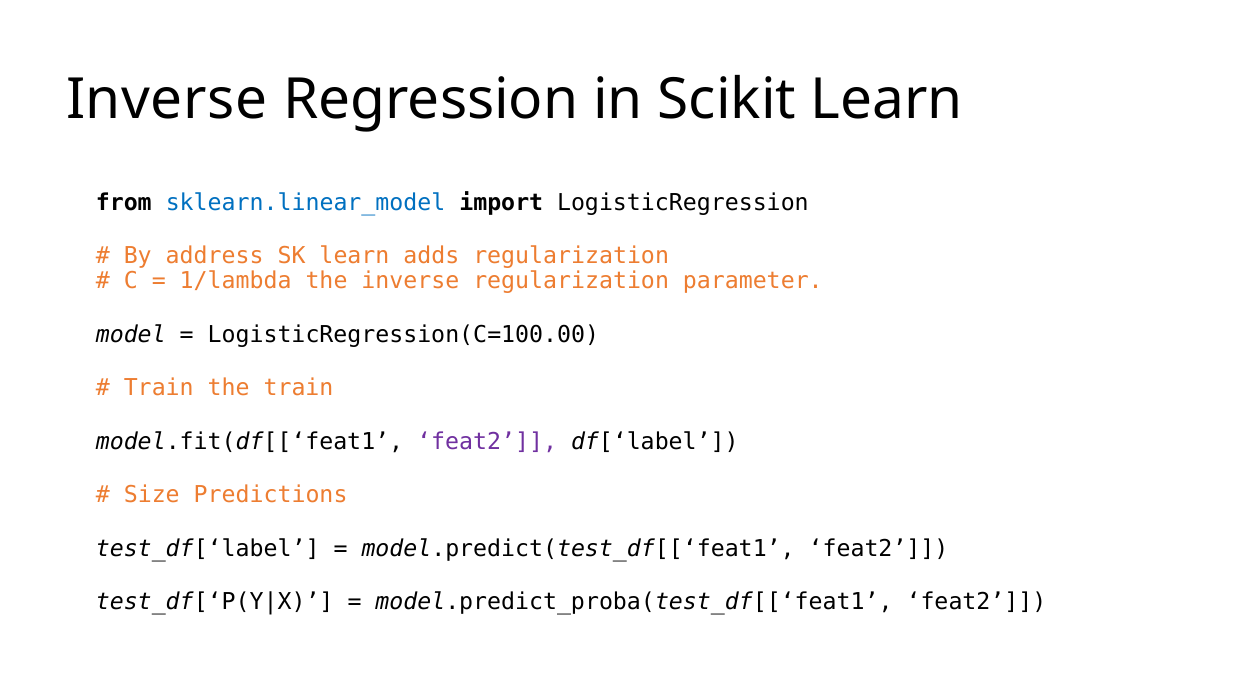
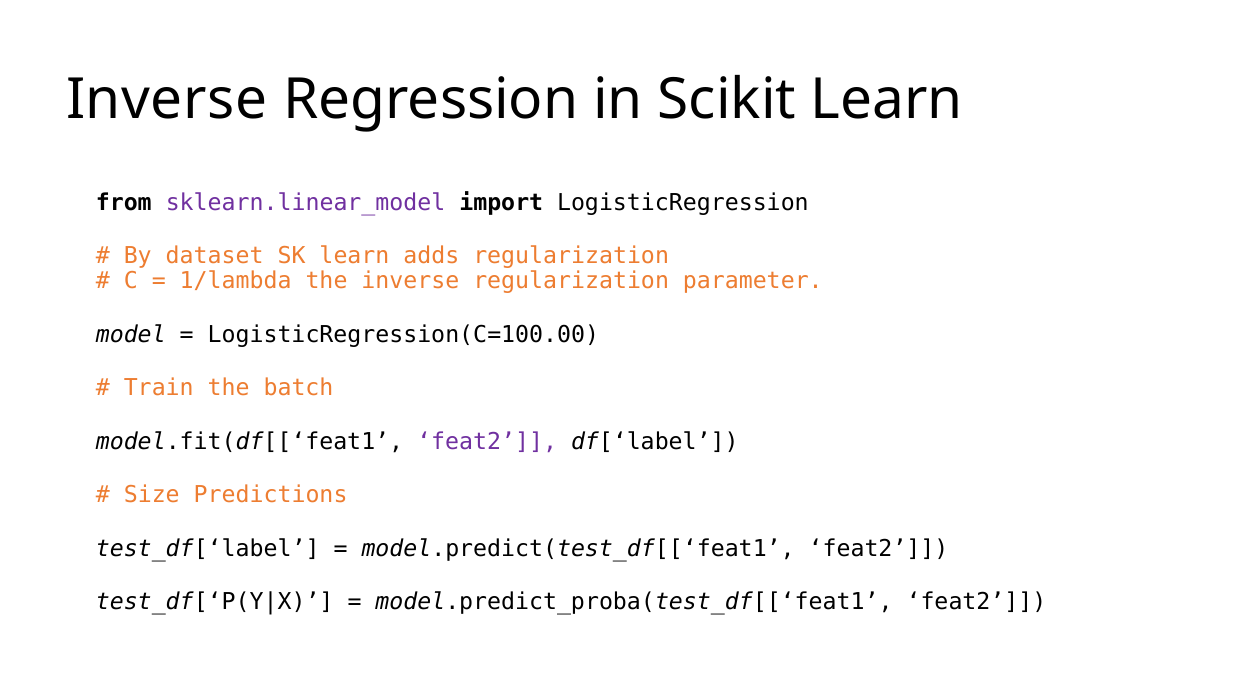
sklearn.linear_model colour: blue -> purple (306, 203)
address: address -> dataset (215, 256)
the train: train -> batch (299, 388)
